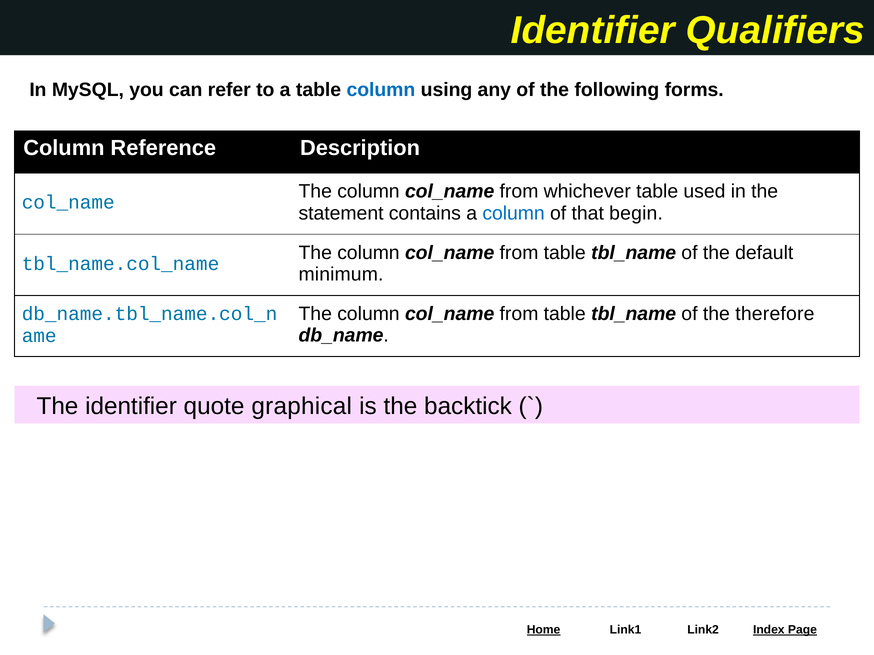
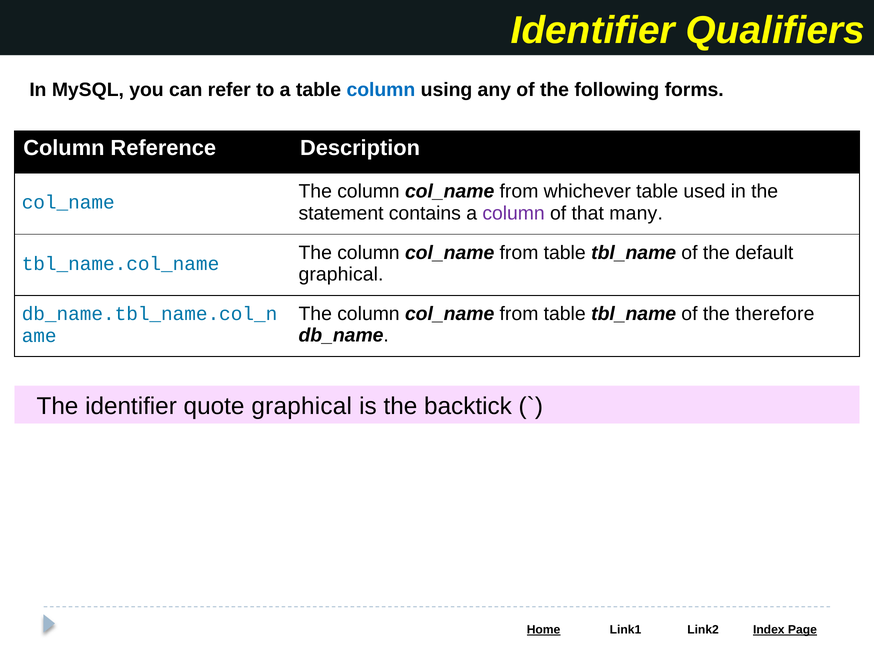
column colour: blue -> purple (514, 213)
begin: begin -> many (636, 213)
minimum: minimum -> graphical (341, 274)
